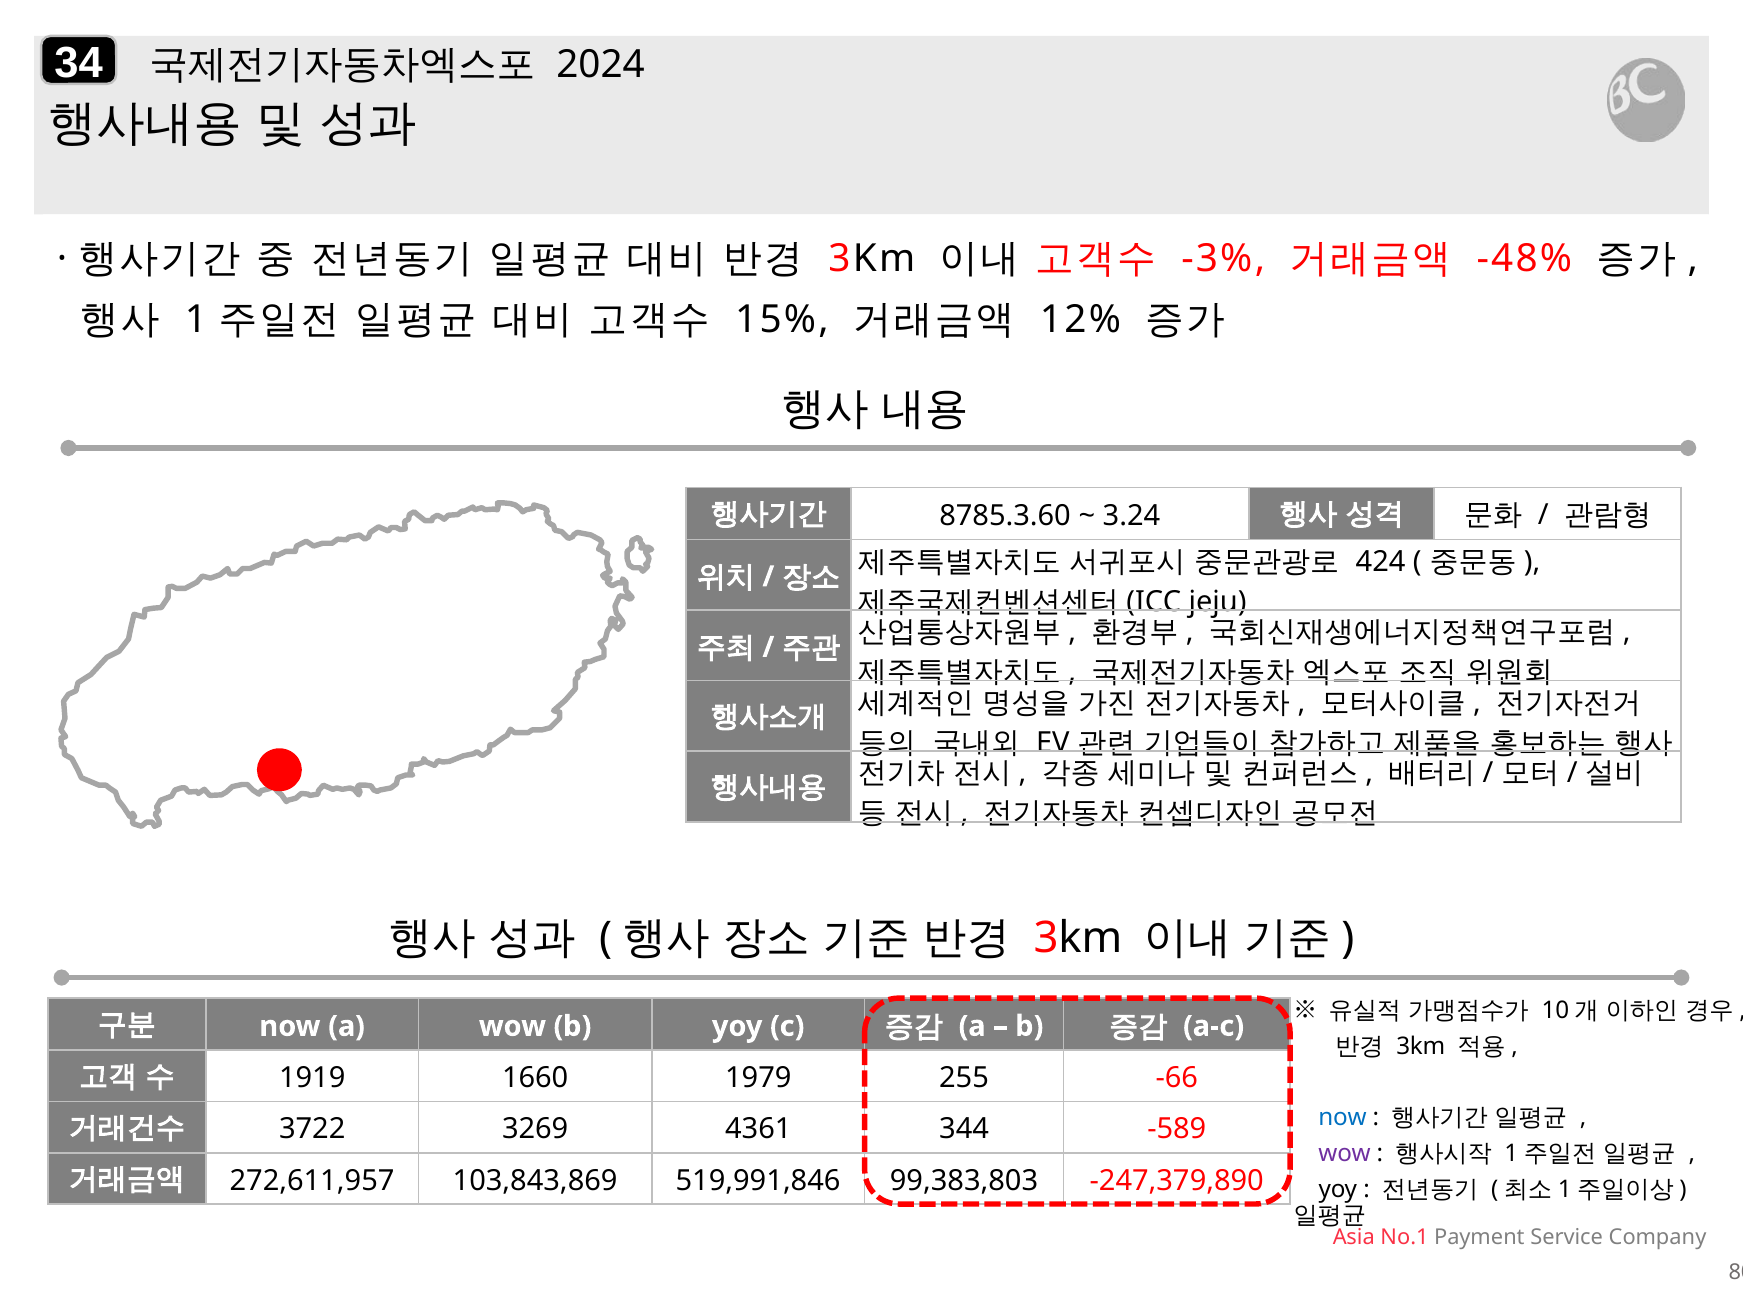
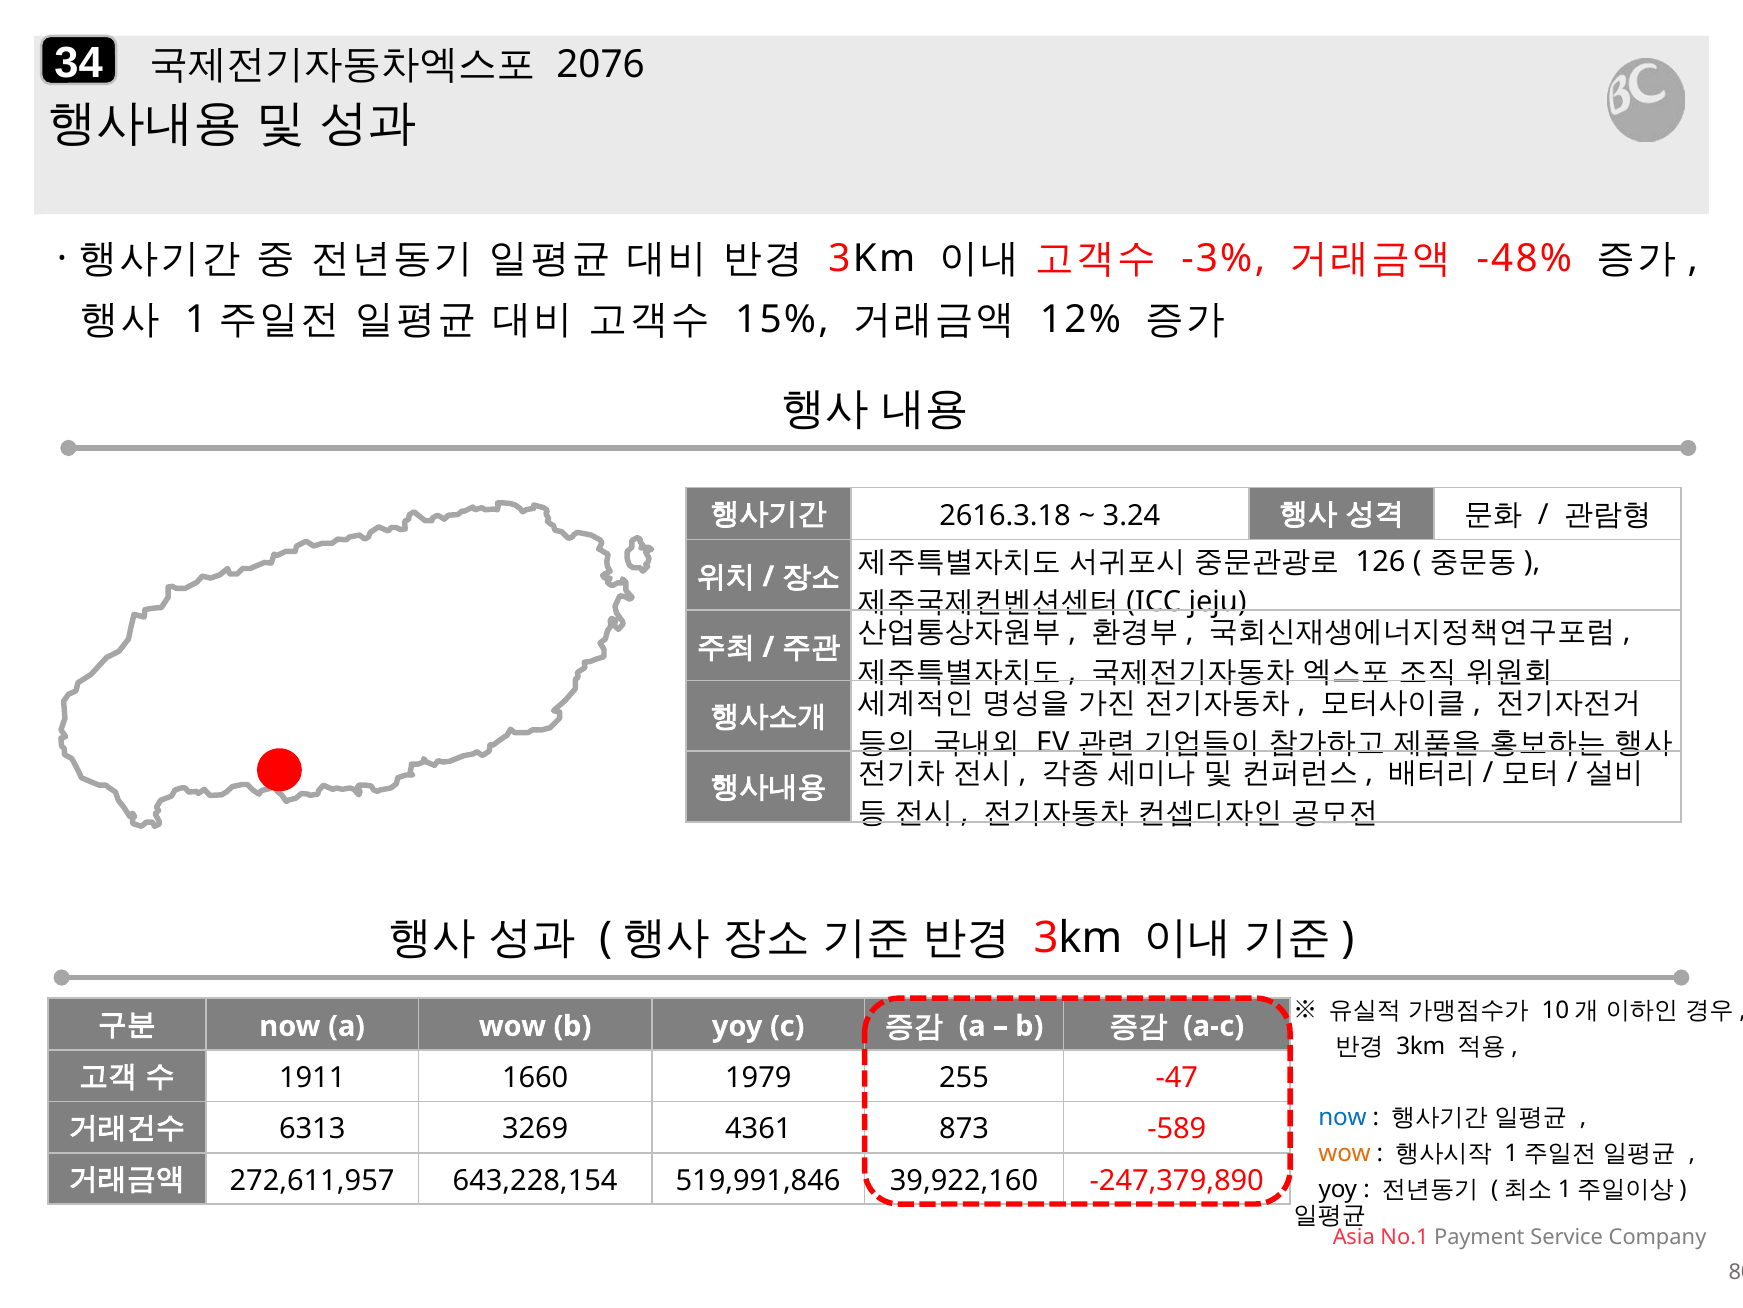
2024: 2024 -> 2076 (601, 64)
8785.3.60: 8785.3.60 -> 2616.3.18 (1005, 515)
424: 424 -> 126 (1381, 561)
1919: 1919 -> 1911 (312, 1077)
-66: -66 -> -47 (1177, 1077)
3722: 3722 -> 6313 (312, 1129)
344: 344 -> 873 (964, 1129)
wow colour: purple -> orange (1345, 1153)
103,843,869: 103,843,869 -> 643,228,154 (535, 1180)
99,383,803: 99,383,803 -> 39,922,160 (964, 1180)
